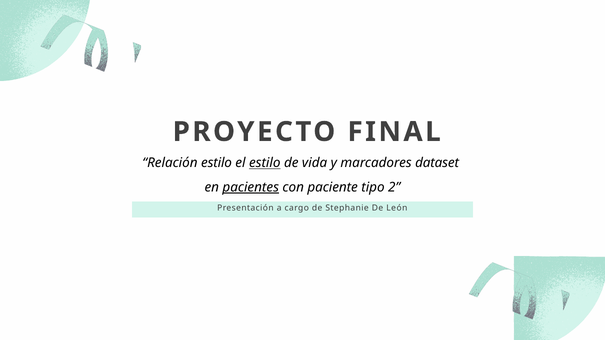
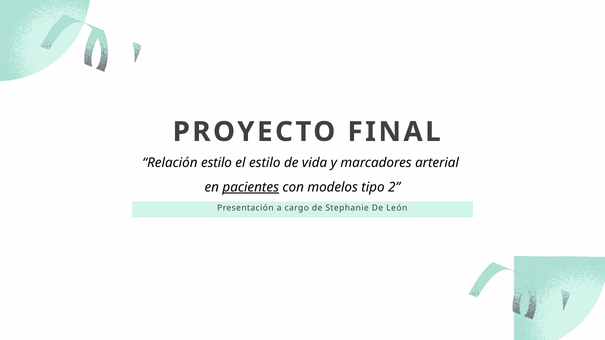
estilo underline: present -> none (265, 163)
dataset: dataset -> arterial (437, 163)
paciente: paciente -> modelos (333, 187)
